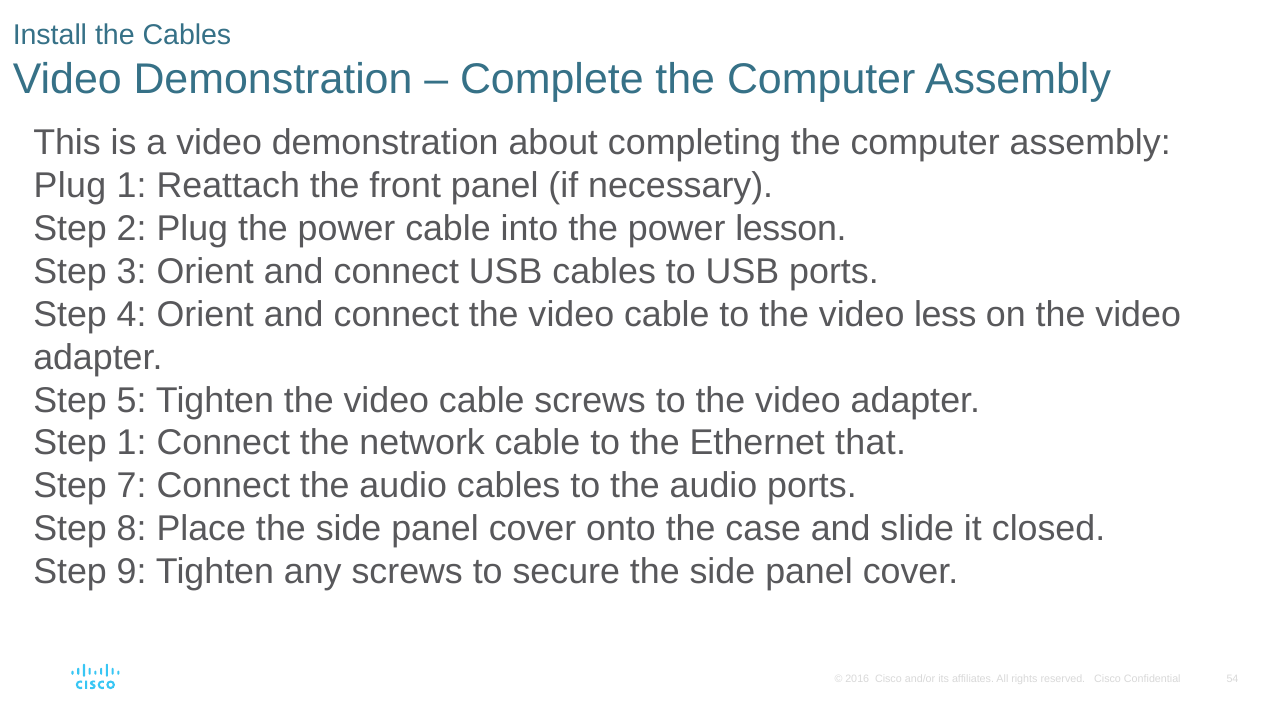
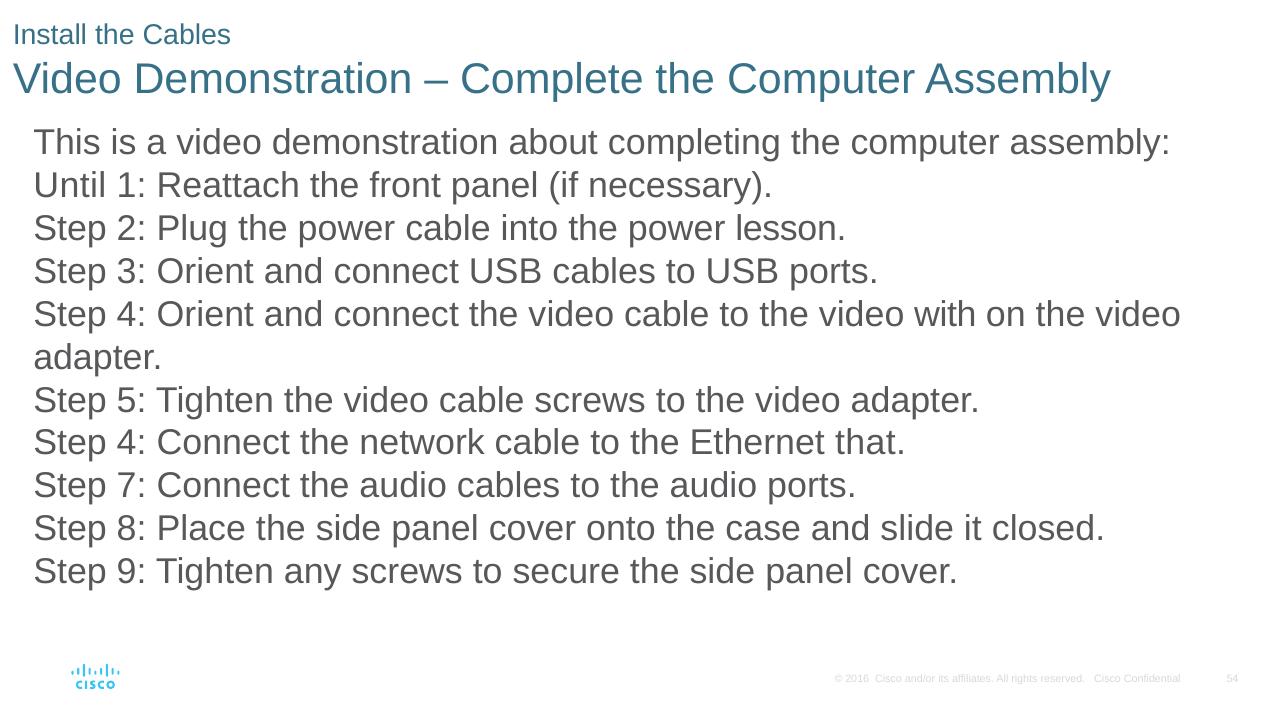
Plug: Plug -> Until (70, 186)
less: less -> with (945, 314)
1: 1 -> 4 (132, 443)
